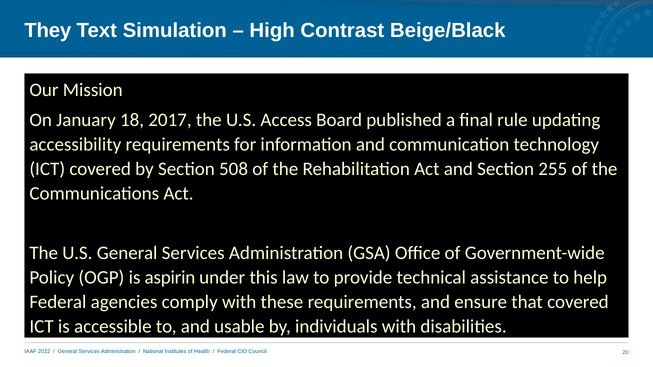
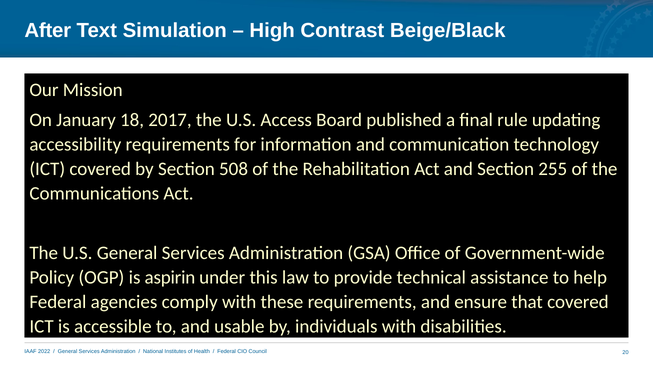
They: They -> After (48, 30)
